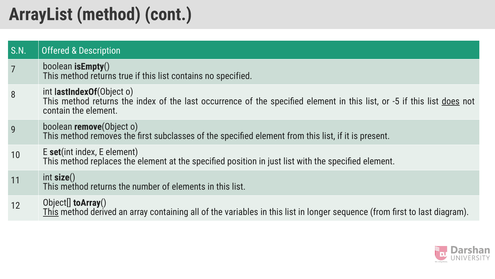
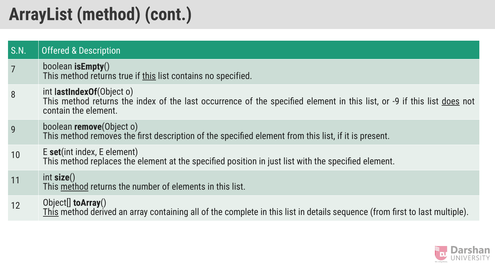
this underline: none -> present (149, 76)
-5: -5 -> -9 (396, 101)
first subclasses: subclasses -> description (174, 136)
method underline: none -> present (75, 187)
variables: variables -> complete (242, 212)
longer: longer -> details (319, 212)
diagram: diagram -> multiple (451, 212)
